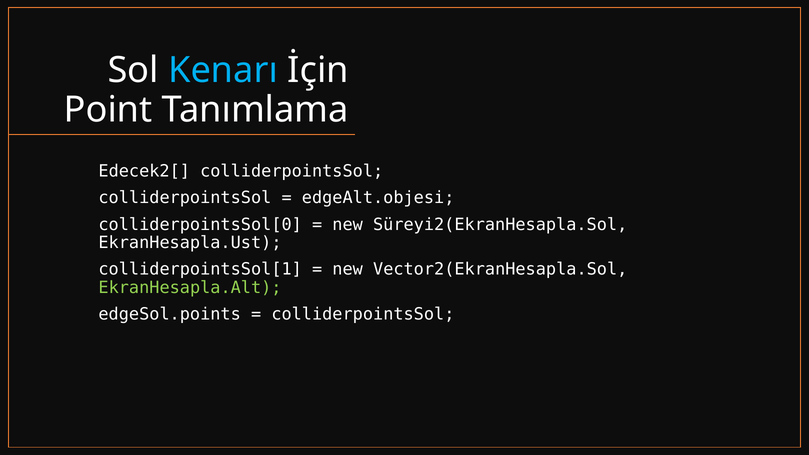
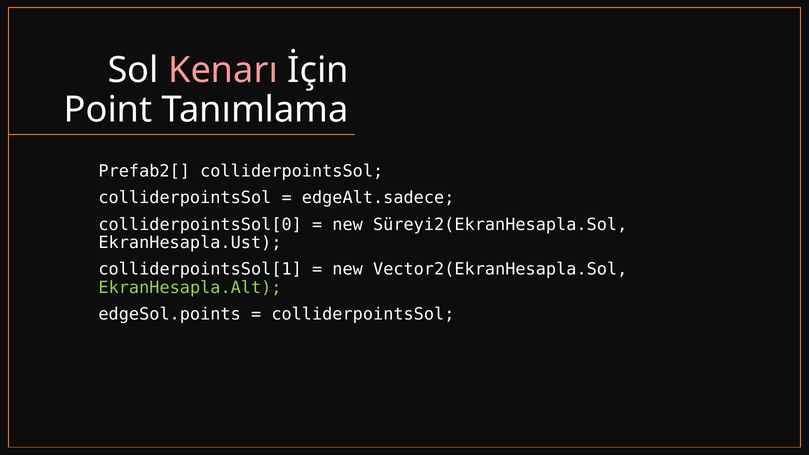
Kenarı colour: light blue -> pink (223, 70)
Edecek2[: Edecek2[ -> Prefab2[ (144, 171)
edgeAlt.objesi: edgeAlt.objesi -> edgeAlt.sadece (378, 198)
